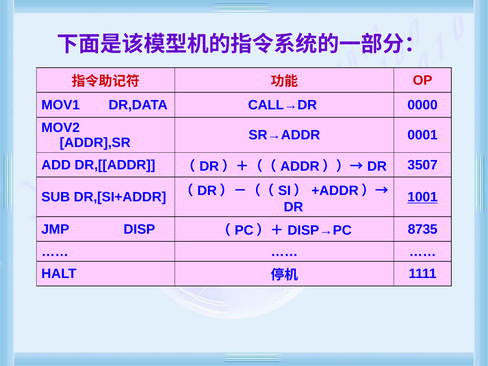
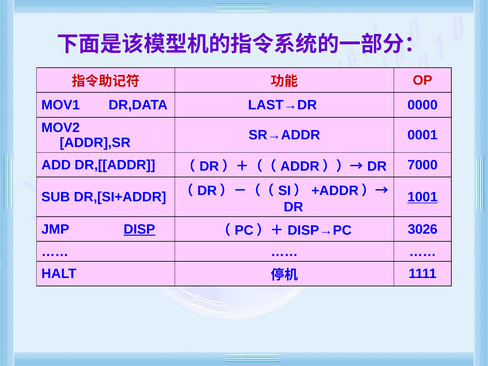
CALL→DR: CALL→DR -> LAST→DR (282, 105)
3507: 3507 -> 7000 (423, 165)
DISP underline: none -> present (139, 229)
8735: 8735 -> 3026 (423, 229)
